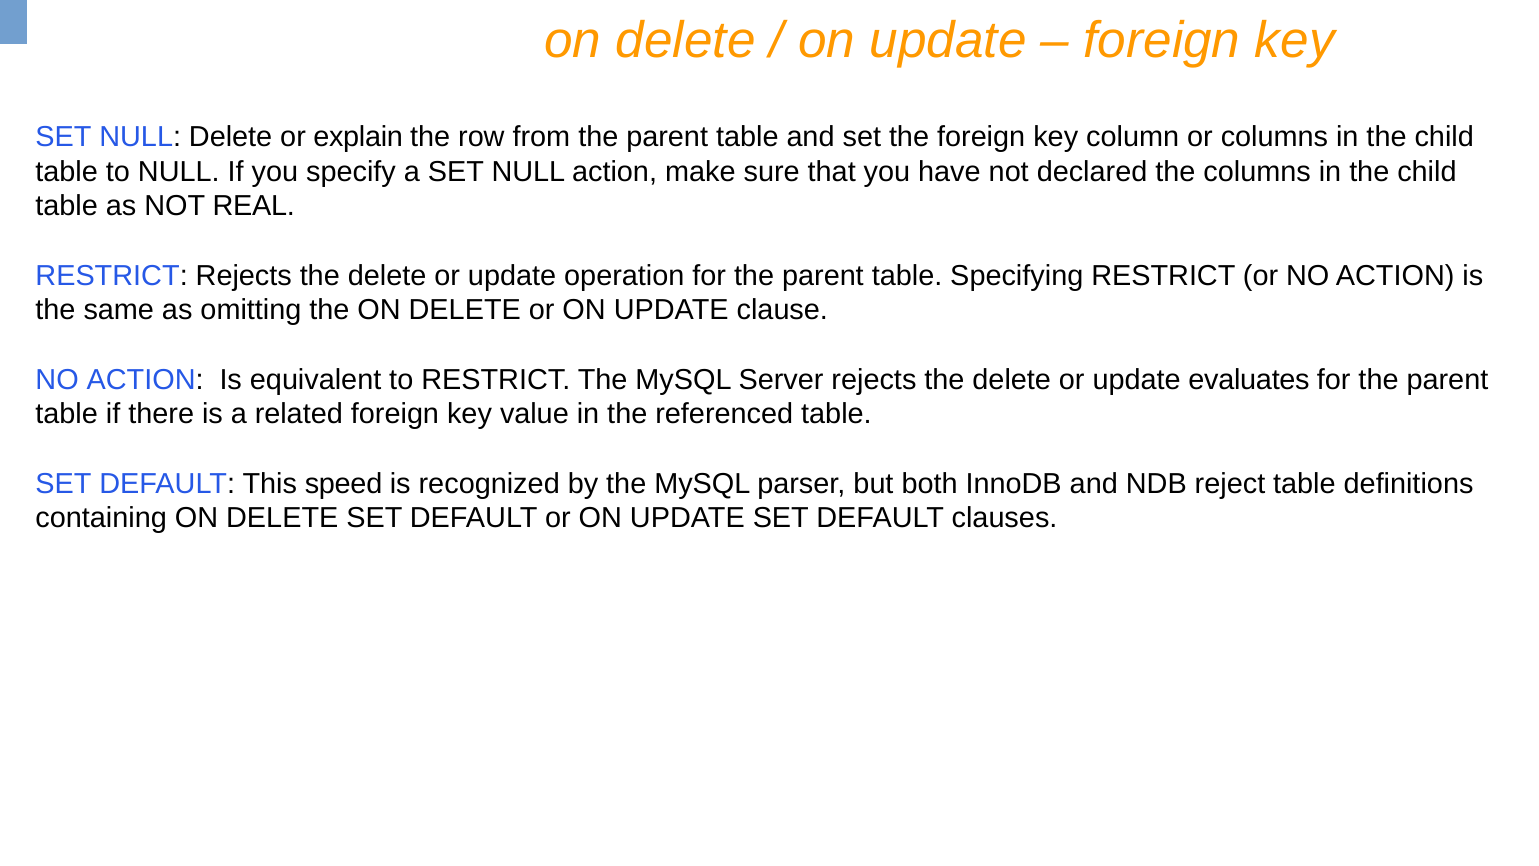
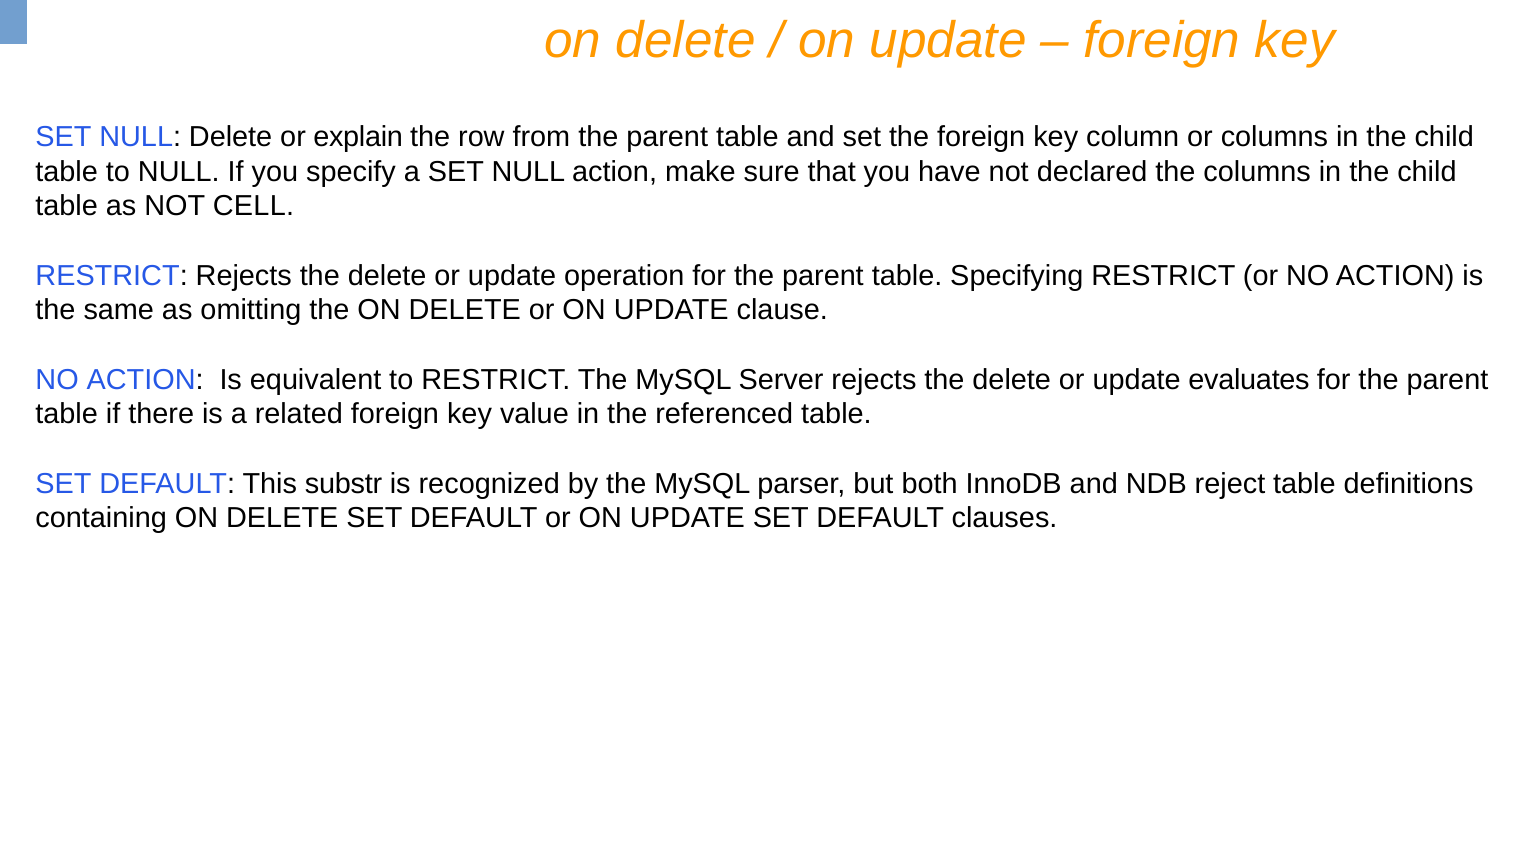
REAL: REAL -> CELL (253, 206)
speed: speed -> substr (344, 483)
